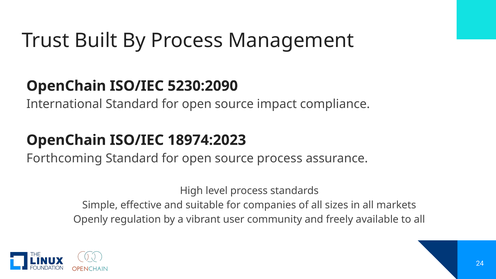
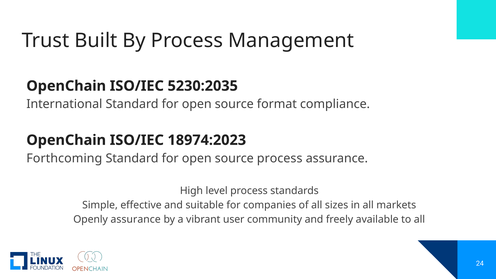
5230:2090: 5230:2090 -> 5230:2035 (203, 86)
impact: impact -> format (277, 104)
Openly regulation: regulation -> assurance (136, 219)
